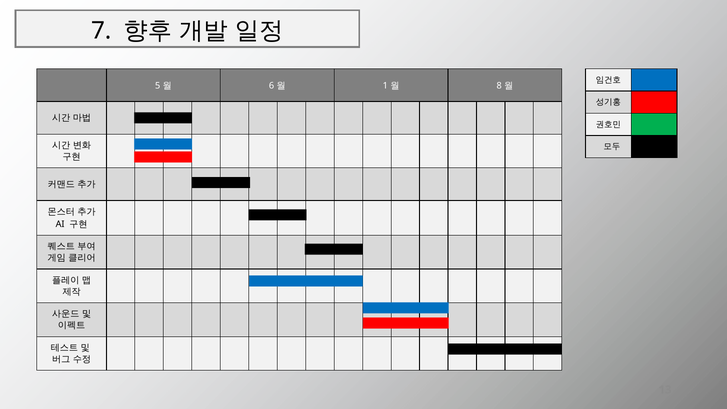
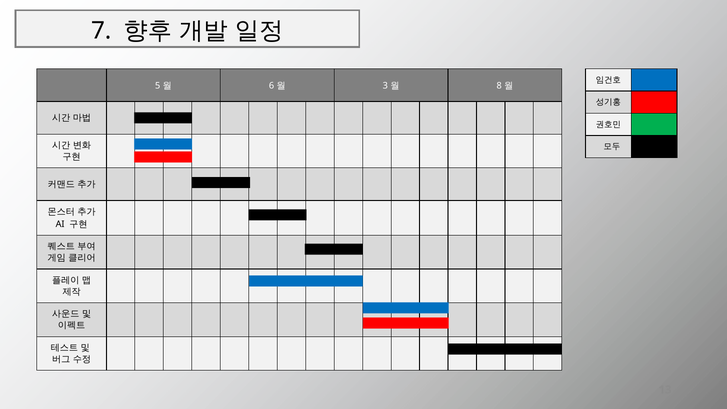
1: 1 -> 3 (385, 86)
